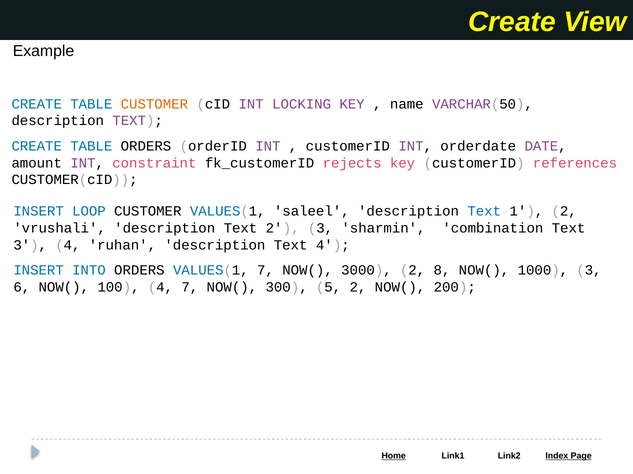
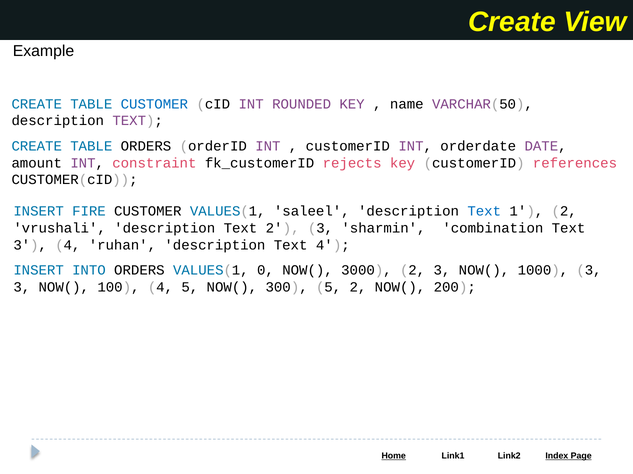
CUSTOMER colour: orange -> blue (154, 104)
LOCKING: LOCKING -> ROUNDED (302, 104)
LOOP: LOOP -> FIRE (89, 212)
VALUES(1 7: 7 -> 0 (265, 271)
3000 2 8: 8 -> 3 (442, 271)
6: 6 -> 3 (22, 288)
4 7: 7 -> 5 (190, 288)
